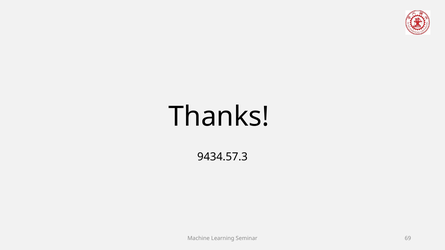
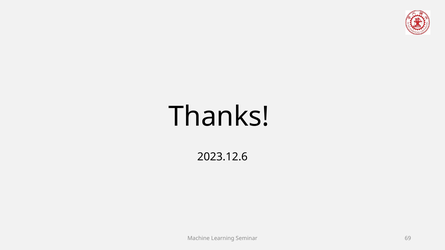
9434.57.3: 9434.57.3 -> 2023.12.6 (222, 157)
